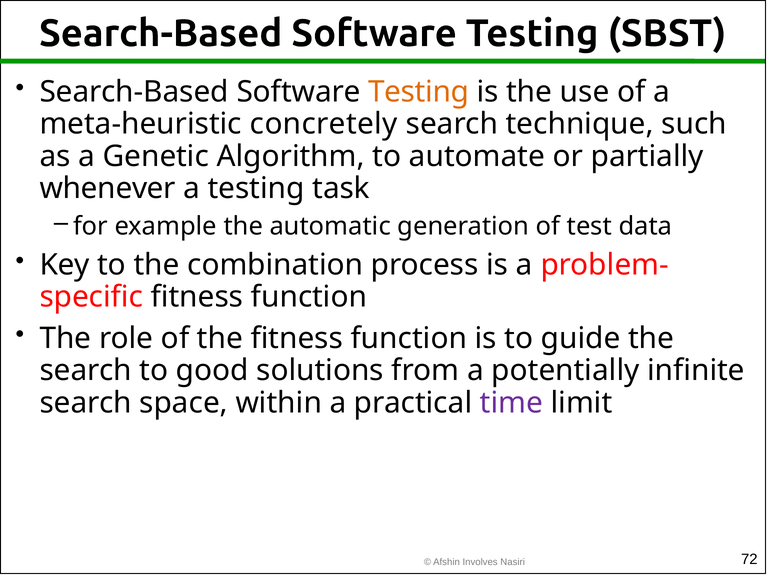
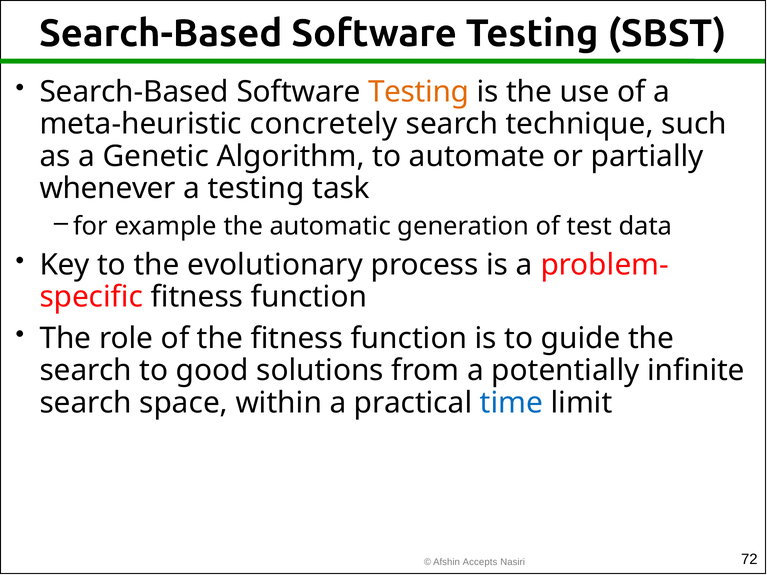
combination: combination -> evolutionary (275, 265)
time colour: purple -> blue (511, 403)
Involves: Involves -> Accepts (480, 563)
